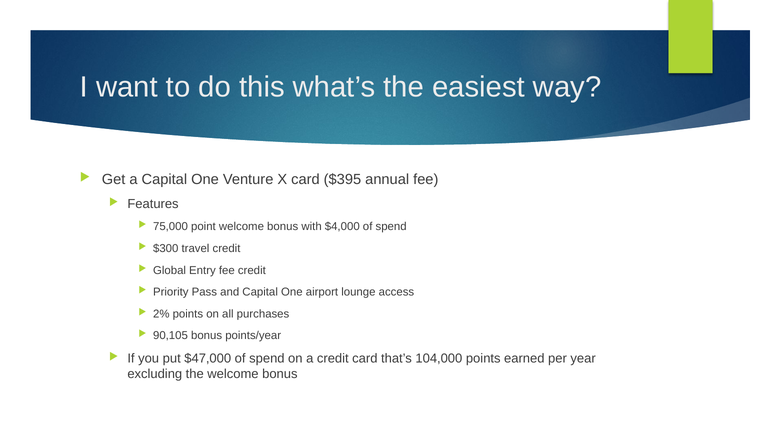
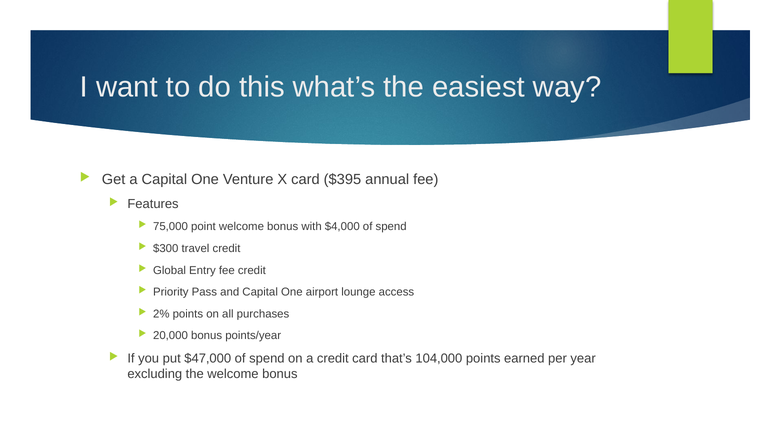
90,105: 90,105 -> 20,000 (170, 336)
